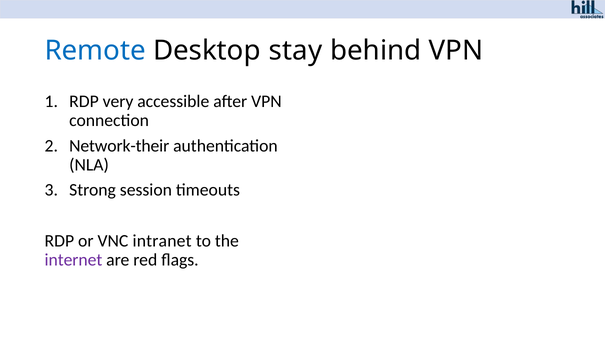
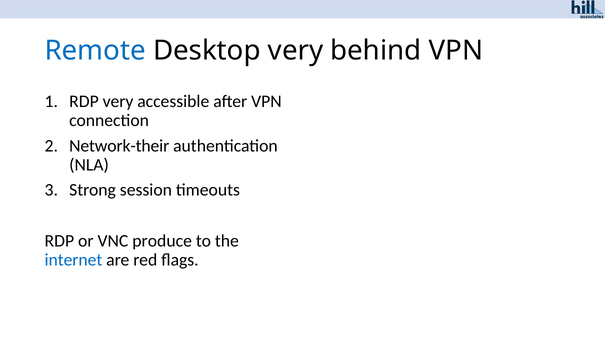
Desktop stay: stay -> very (296, 51)
intranet: intranet -> produce (162, 241)
internet colour: purple -> blue (73, 260)
